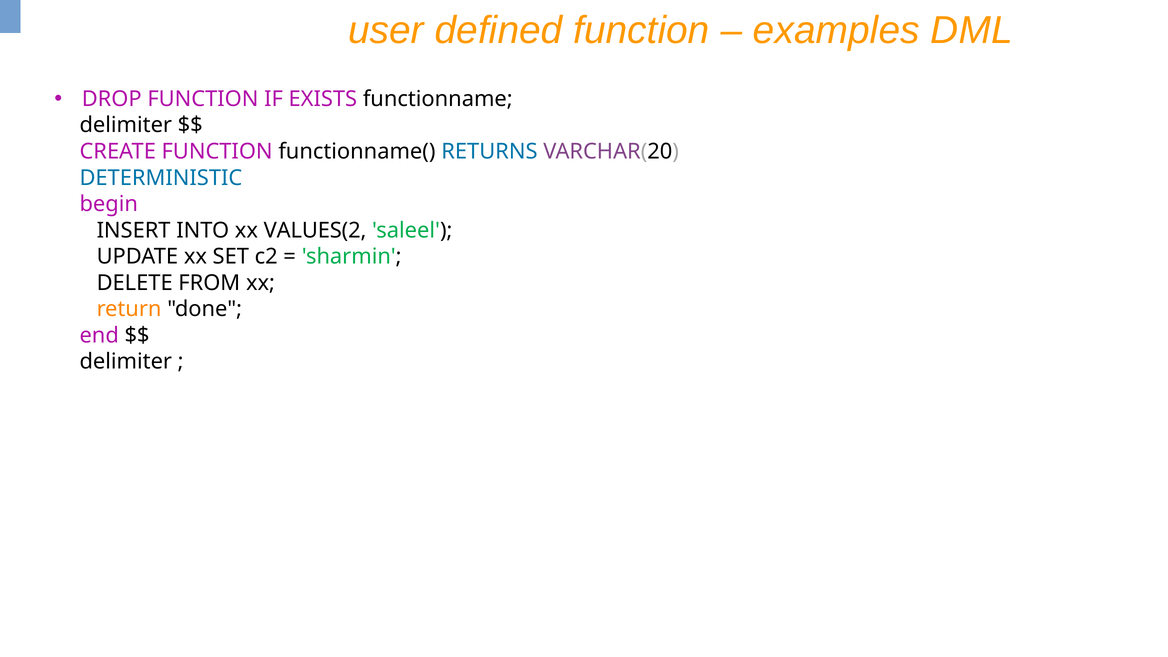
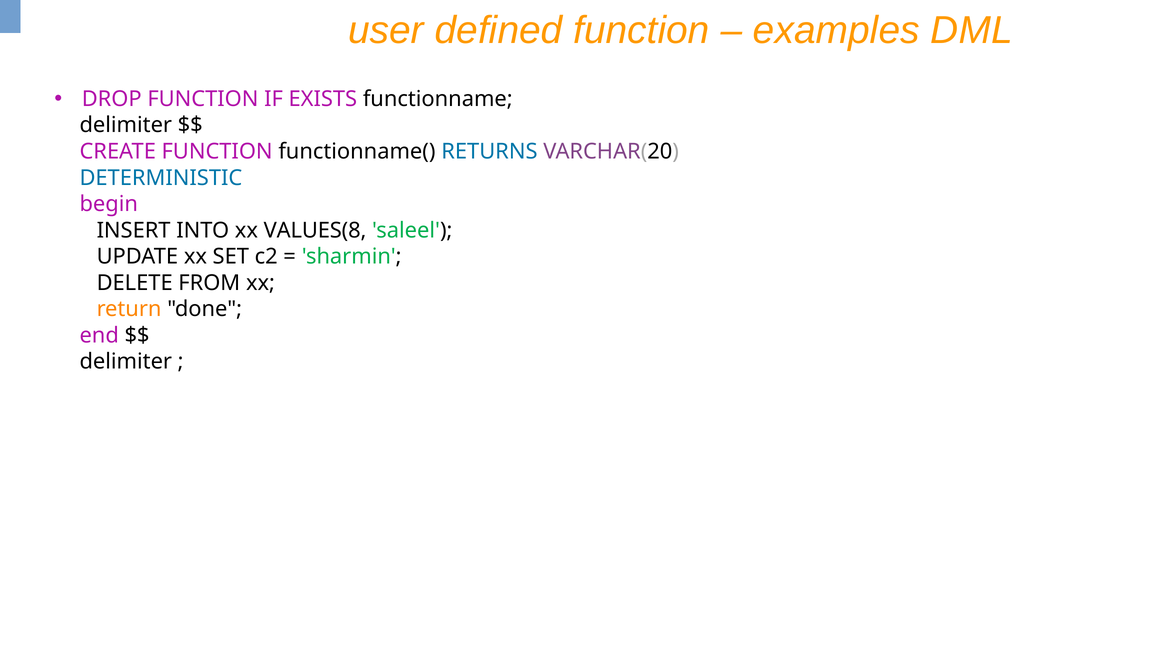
VALUES(2: VALUES(2 -> VALUES(8 (315, 230)
